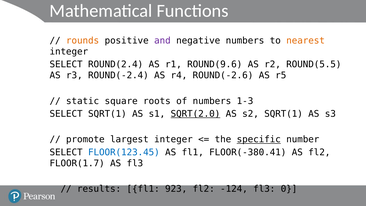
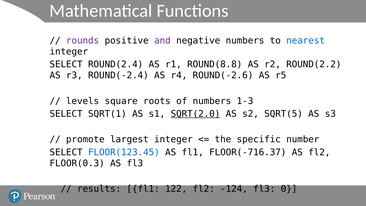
rounds colour: orange -> purple (83, 41)
nearest colour: orange -> blue (306, 41)
ROUND(9.6: ROUND(9.6 -> ROUND(8.8 (215, 64)
ROUND(5.5: ROUND(5.5 -> ROUND(2.2 (314, 64)
static: static -> levels (83, 101)
s2 SQRT(1: SQRT(1 -> SQRT(5 (284, 114)
specific underline: present -> none (259, 139)
FLOOR(-380.41: FLOOR(-380.41 -> FLOOR(-716.37 (248, 152)
FLOOR(1.7: FLOOR(1.7 -> FLOOR(0.3 (77, 163)
923: 923 -> 122 (176, 189)
